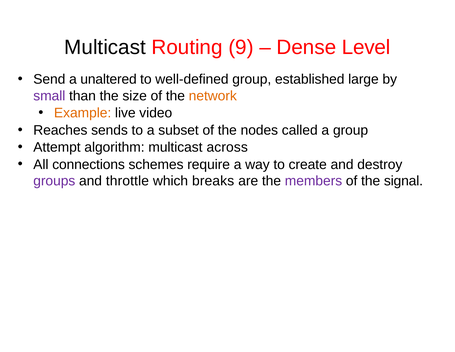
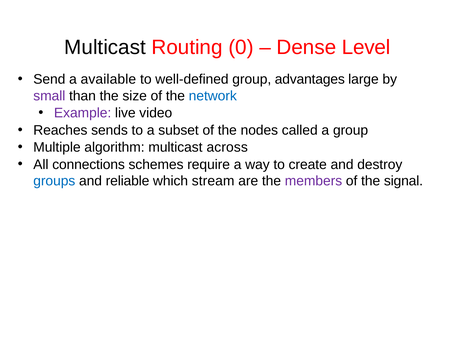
9: 9 -> 0 (241, 47)
unaltered: unaltered -> available (108, 79)
established: established -> advantages (310, 79)
network colour: orange -> blue (213, 96)
Example colour: orange -> purple (83, 113)
Attempt: Attempt -> Multiple (57, 147)
groups colour: purple -> blue (54, 181)
throttle: throttle -> reliable (128, 181)
breaks: breaks -> stream (213, 181)
